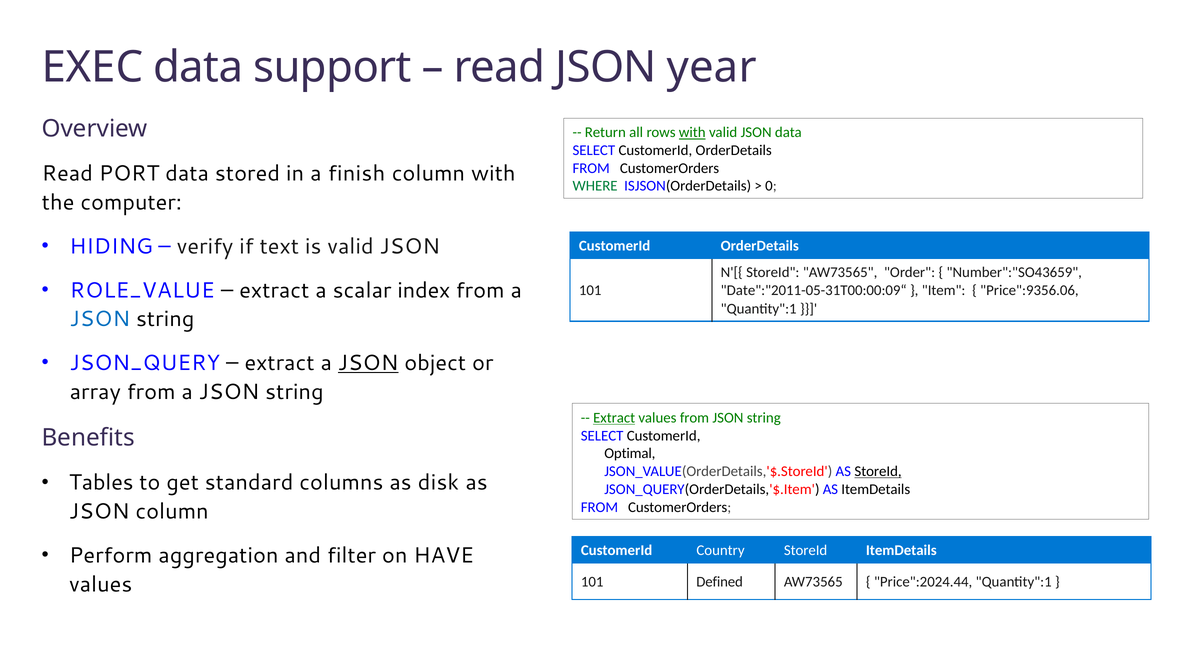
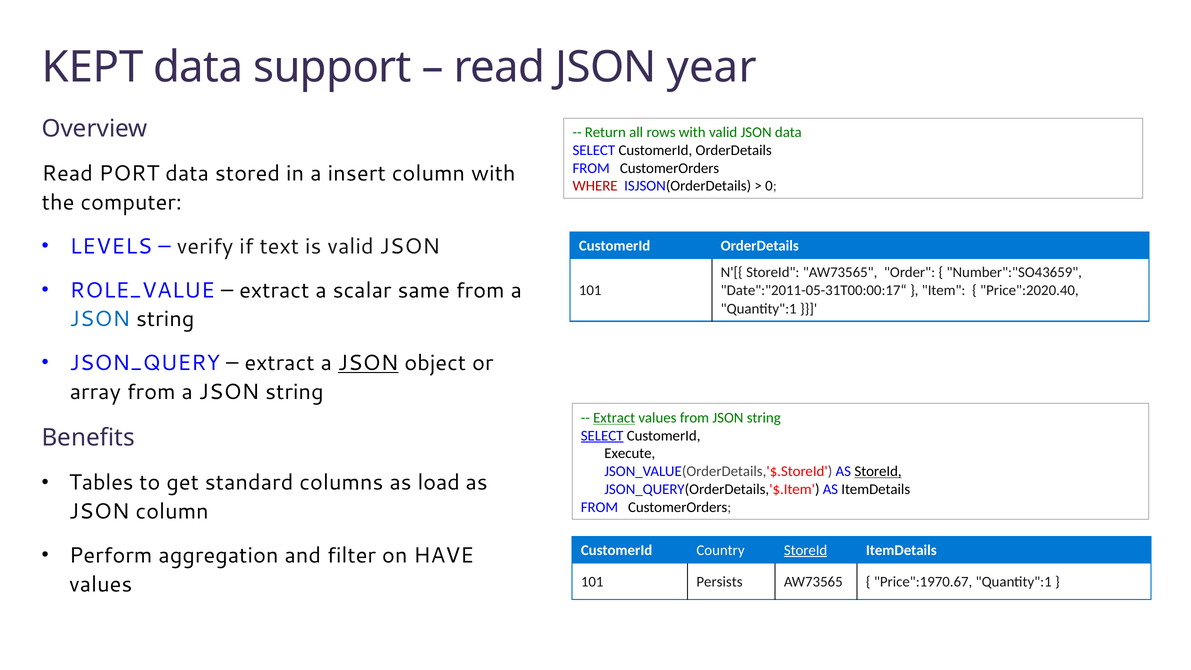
EXEC: EXEC -> KEPT (93, 67)
with underline: present -> none (692, 132)
finish: finish -> insert (357, 174)
WHERE colour: green -> red (595, 186)
HIDING: HIDING -> LEVELS (111, 246)
index: index -> same (424, 290)
Date":"2011-05-31T00:00:09“: Date":"2011-05-31T00:00:09“ -> Date":"2011-05-31T00:00:17“ (814, 290)
Price":9356.06: Price":9356.06 -> Price":2020.40 (1029, 290)
SELECT underline: none -> present (602, 436)
Optimal: Optimal -> Execute (630, 453)
disk: disk -> load (439, 483)
StoreId underline: none -> present (806, 550)
Defined: Defined -> Persists (719, 582)
Price":2024.44: Price":2024.44 -> Price":1970.67 (923, 582)
